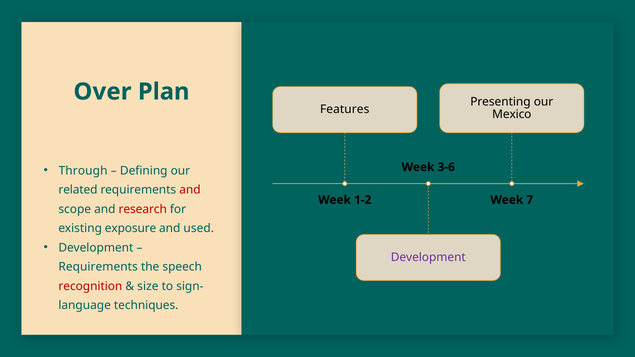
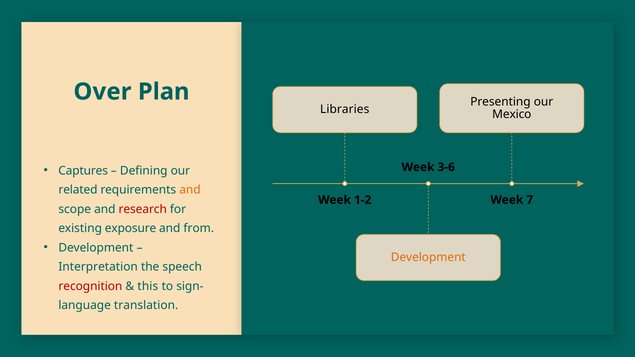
Features: Features -> Libraries (345, 110)
Through: Through -> Captures (83, 171)
and colour: red -> orange (190, 190)
used: used -> from (199, 229)
Development colour: purple -> orange (428, 258)
Requirements: Requirements -> Interpretation (98, 267)
size: size -> this (148, 286)
techniques: techniques -> translation (146, 306)
